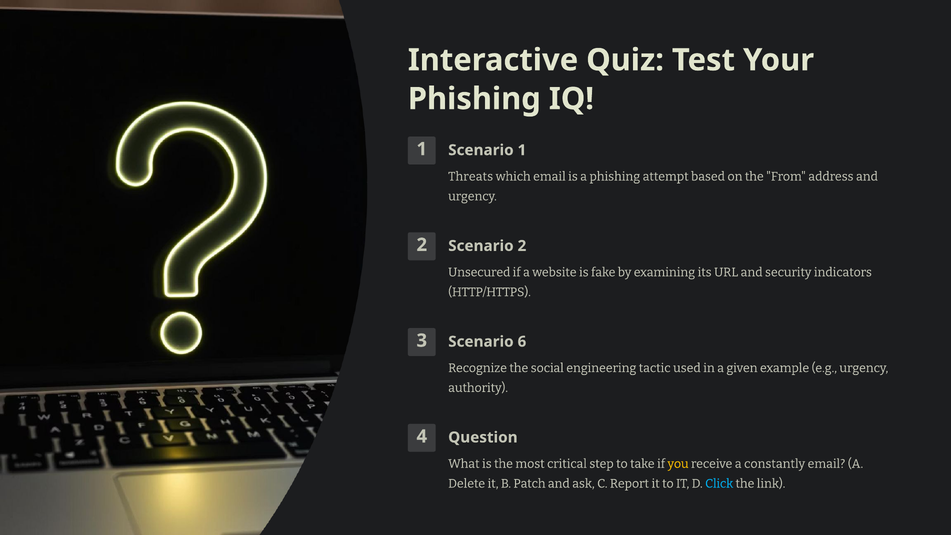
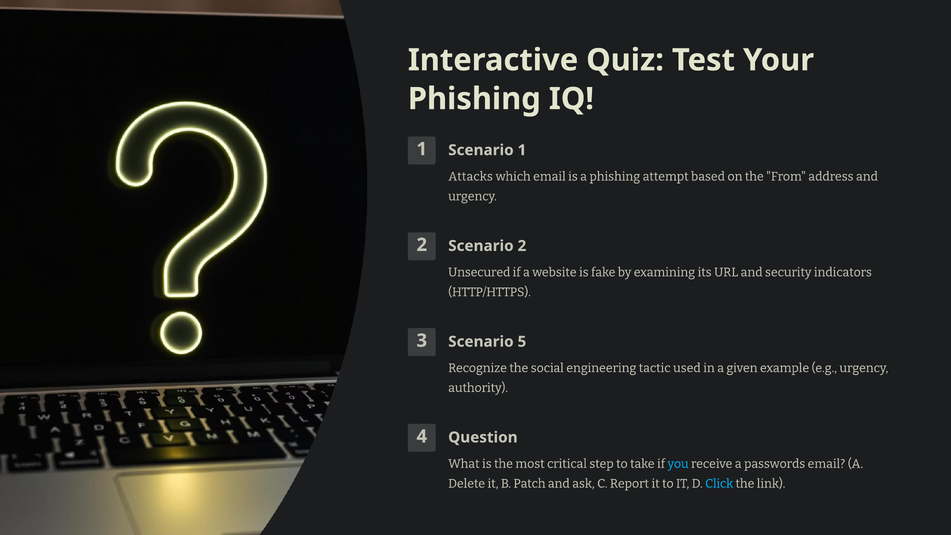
Threats: Threats -> Attacks (471, 176)
6: 6 -> 5 (522, 342)
you colour: yellow -> light blue (678, 464)
constantly: constantly -> passwords (775, 464)
